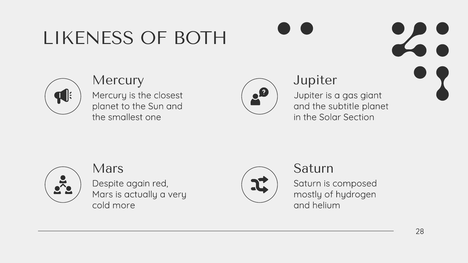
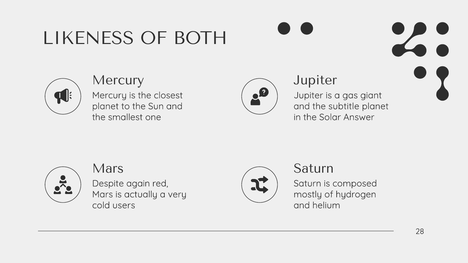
Section: Section -> Answer (359, 117)
more: more -> users (124, 205)
